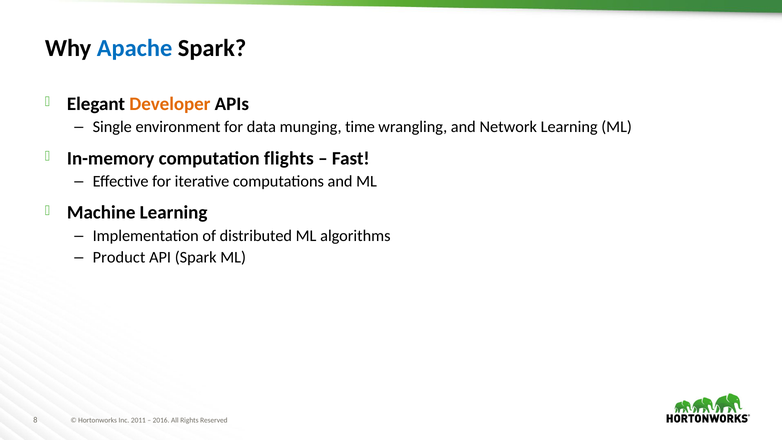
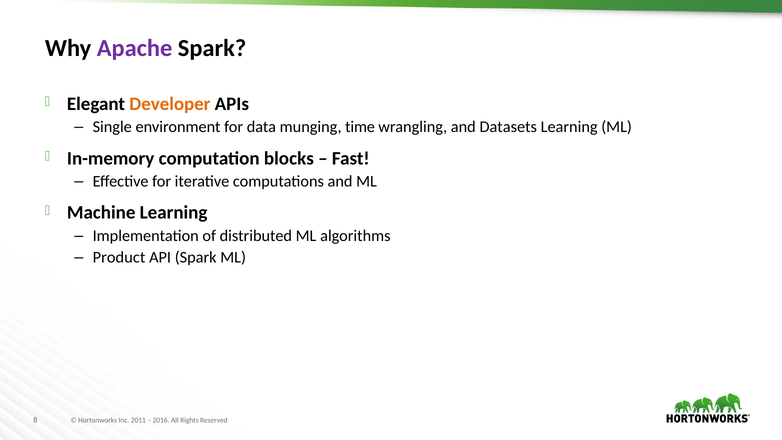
Apache colour: blue -> purple (135, 48)
Network: Network -> Datasets (508, 127)
flights: flights -> blocks (289, 158)
